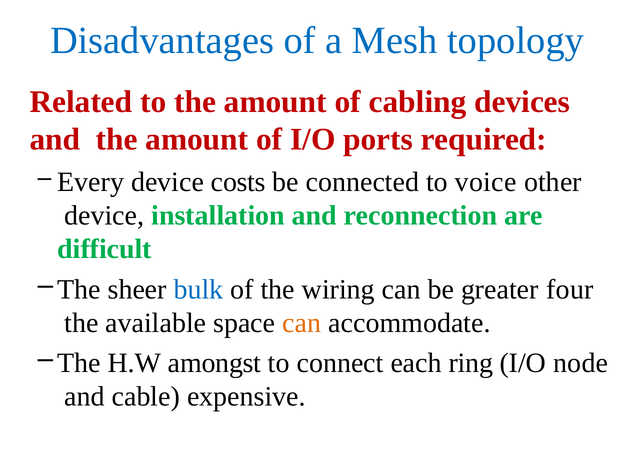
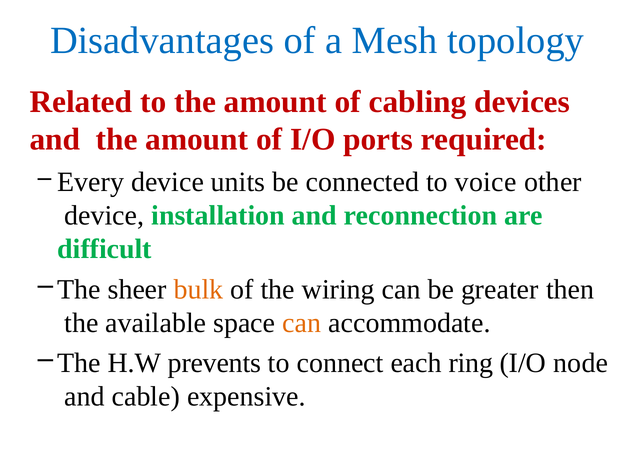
costs: costs -> units (238, 182)
bulk colour: blue -> orange (199, 289)
four: four -> then (570, 289)
amongst: amongst -> prevents (215, 363)
